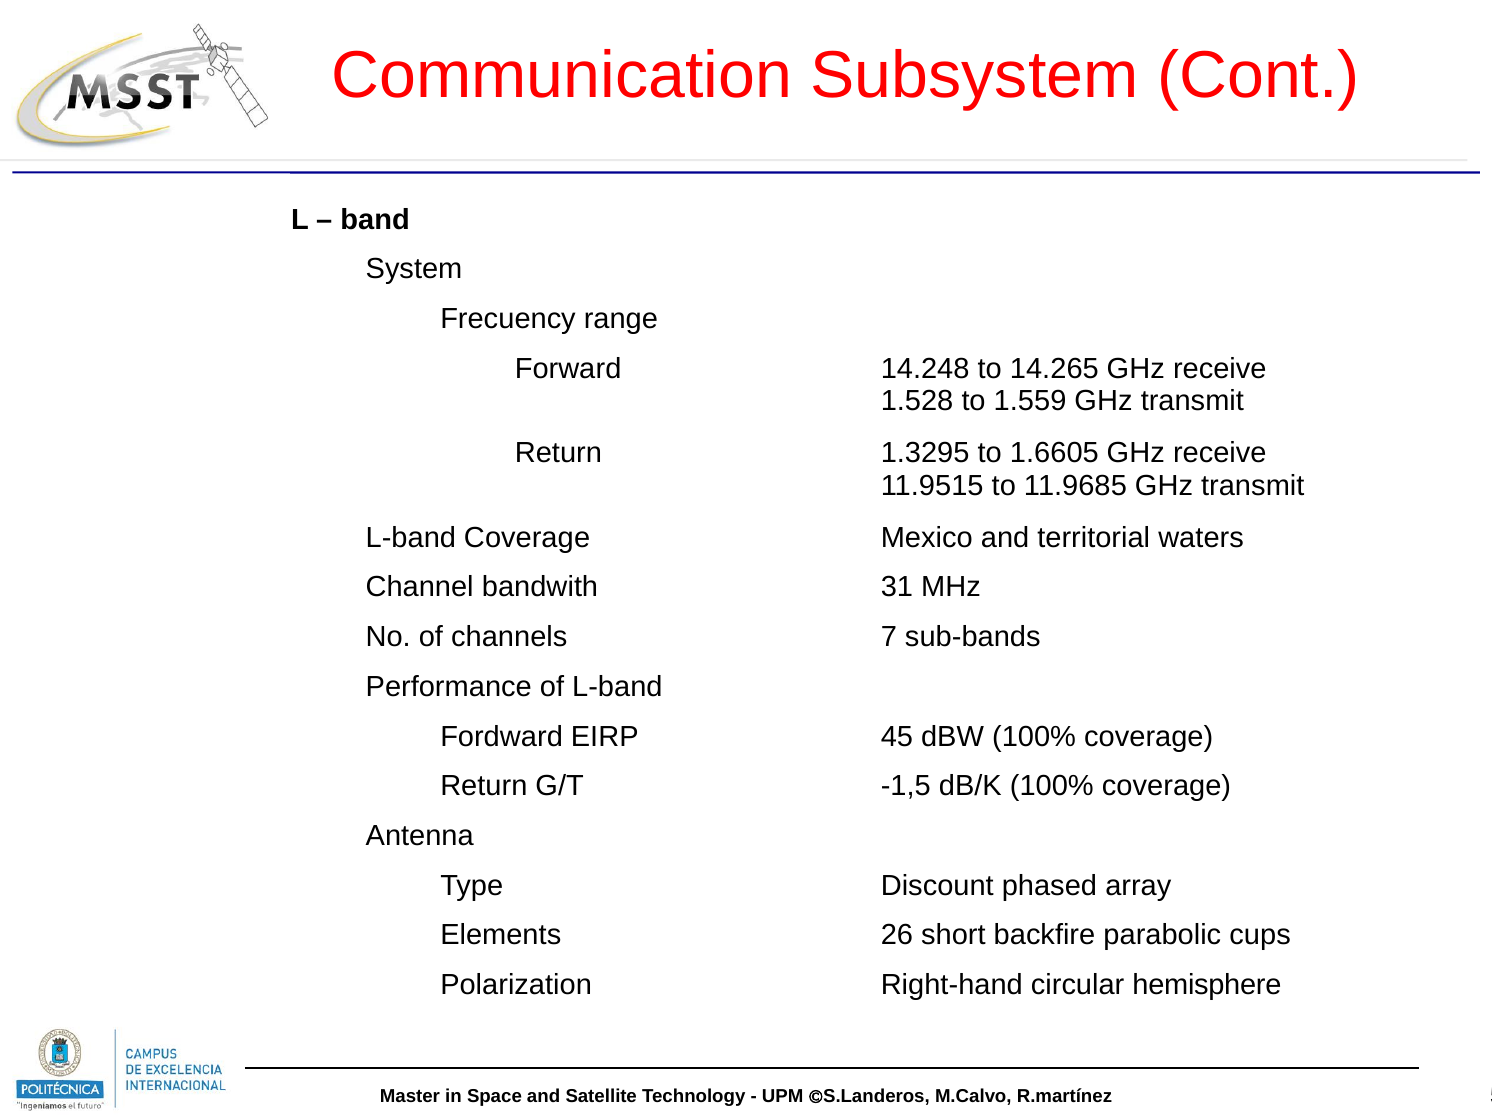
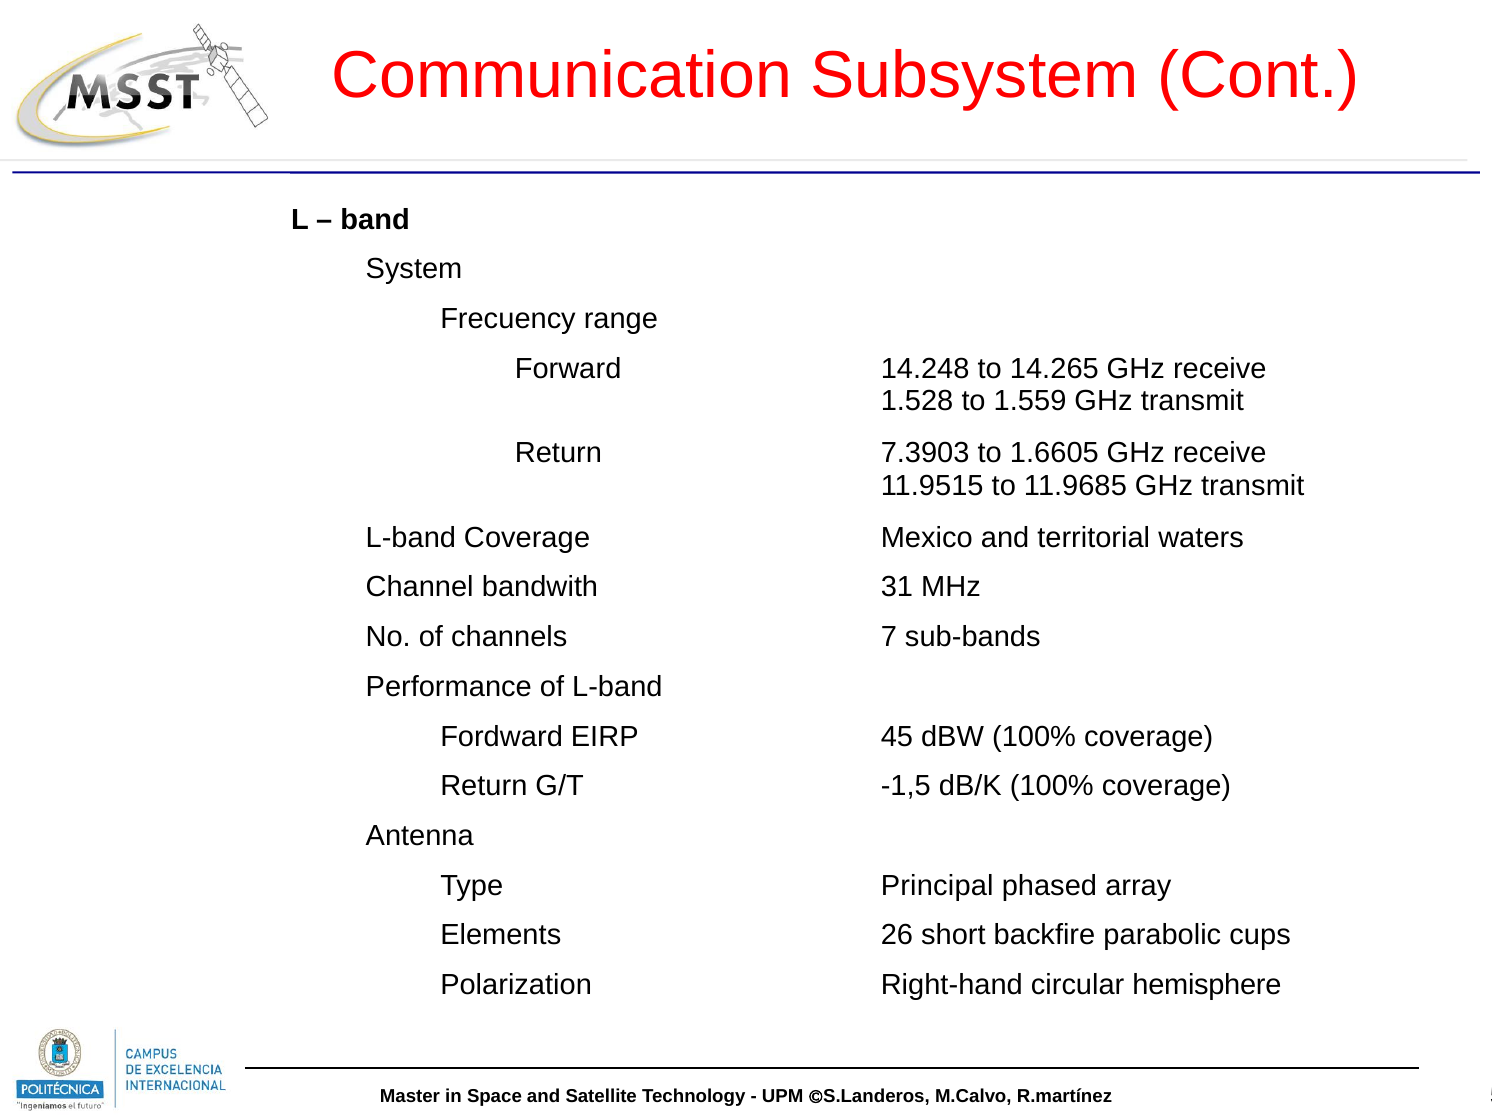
1.3295: 1.3295 -> 7.3903 (925, 453)
Discount: Discount -> Principal (937, 886)
